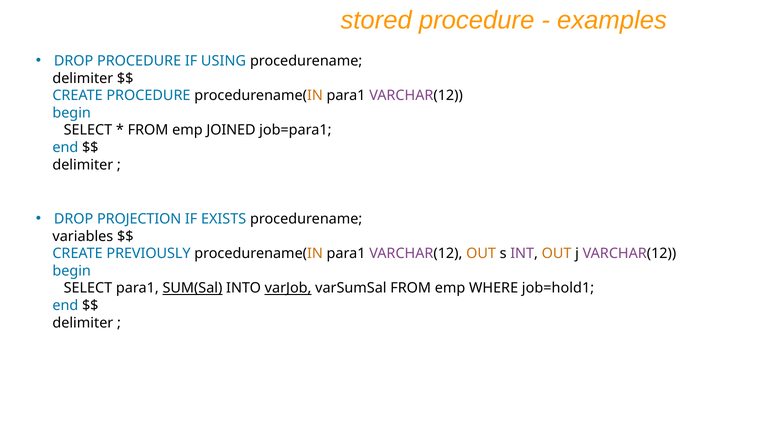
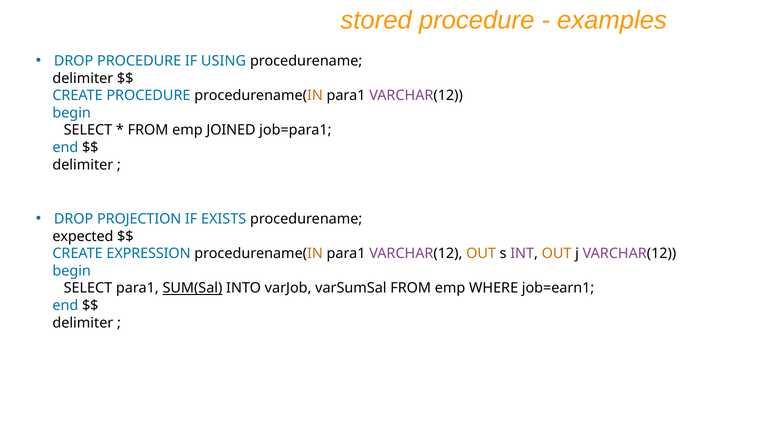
variables: variables -> expected (83, 236)
PREVIOUSLY: PREVIOUSLY -> EXPRESSION (149, 253)
varJob underline: present -> none (288, 288)
job=hold1: job=hold1 -> job=earn1 (558, 288)
